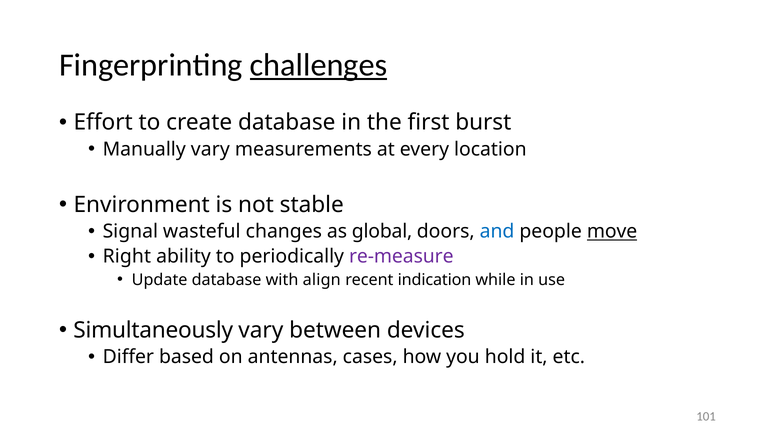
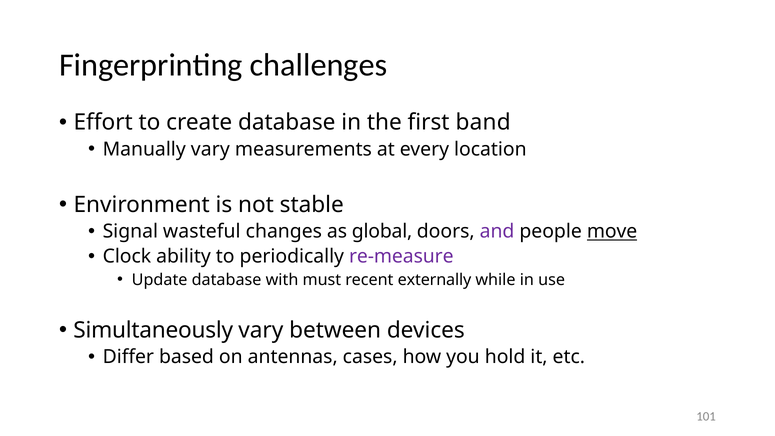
challenges underline: present -> none (319, 65)
burst: burst -> band (483, 122)
and colour: blue -> purple (497, 232)
Right: Right -> Clock (127, 256)
align: align -> must (322, 280)
indication: indication -> externally (435, 280)
